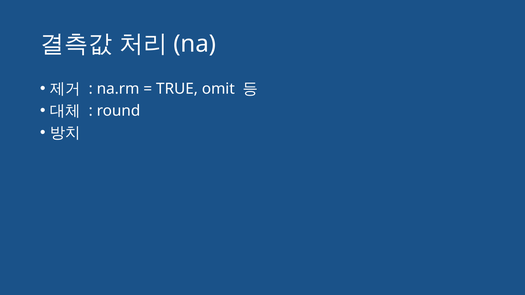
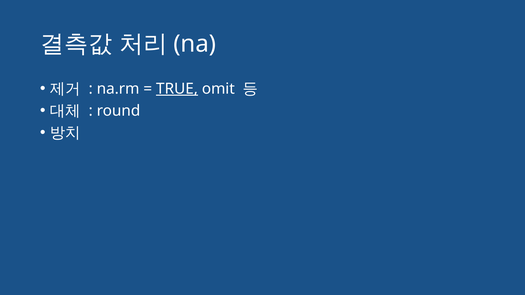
TRUE underline: none -> present (177, 89)
